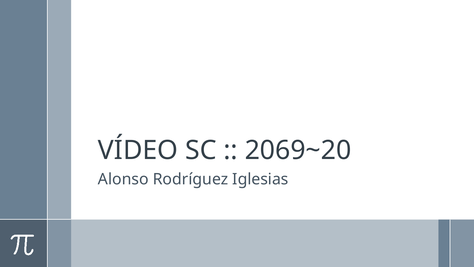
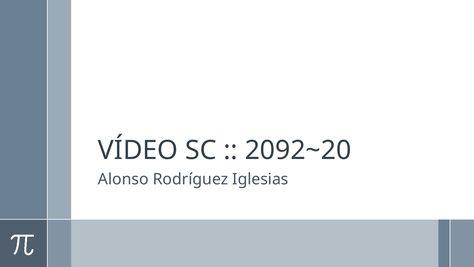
2069~20: 2069~20 -> 2092~20 (298, 150)
